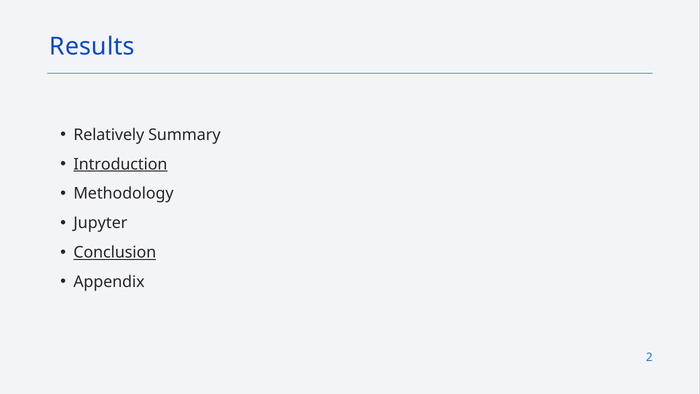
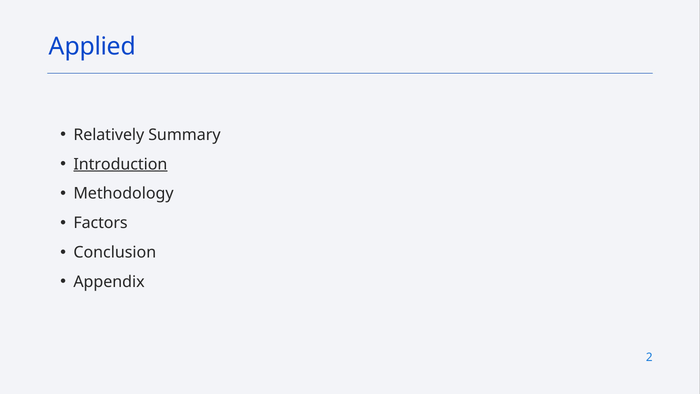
Results: Results -> Applied (92, 47)
Jupyter: Jupyter -> Factors (101, 223)
Conclusion underline: present -> none (115, 252)
